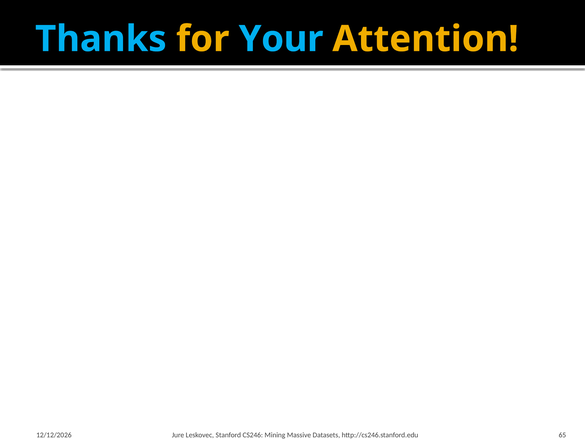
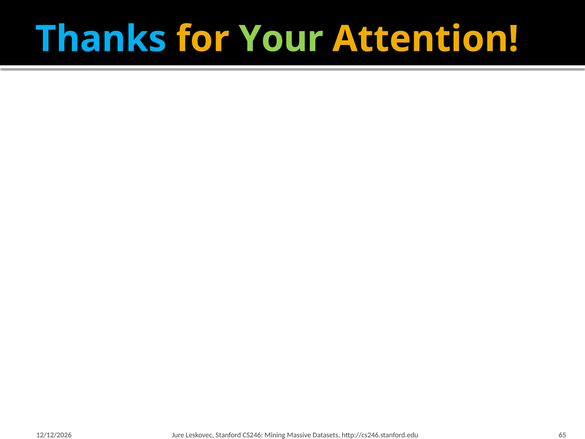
Your colour: light blue -> light green (281, 39)
